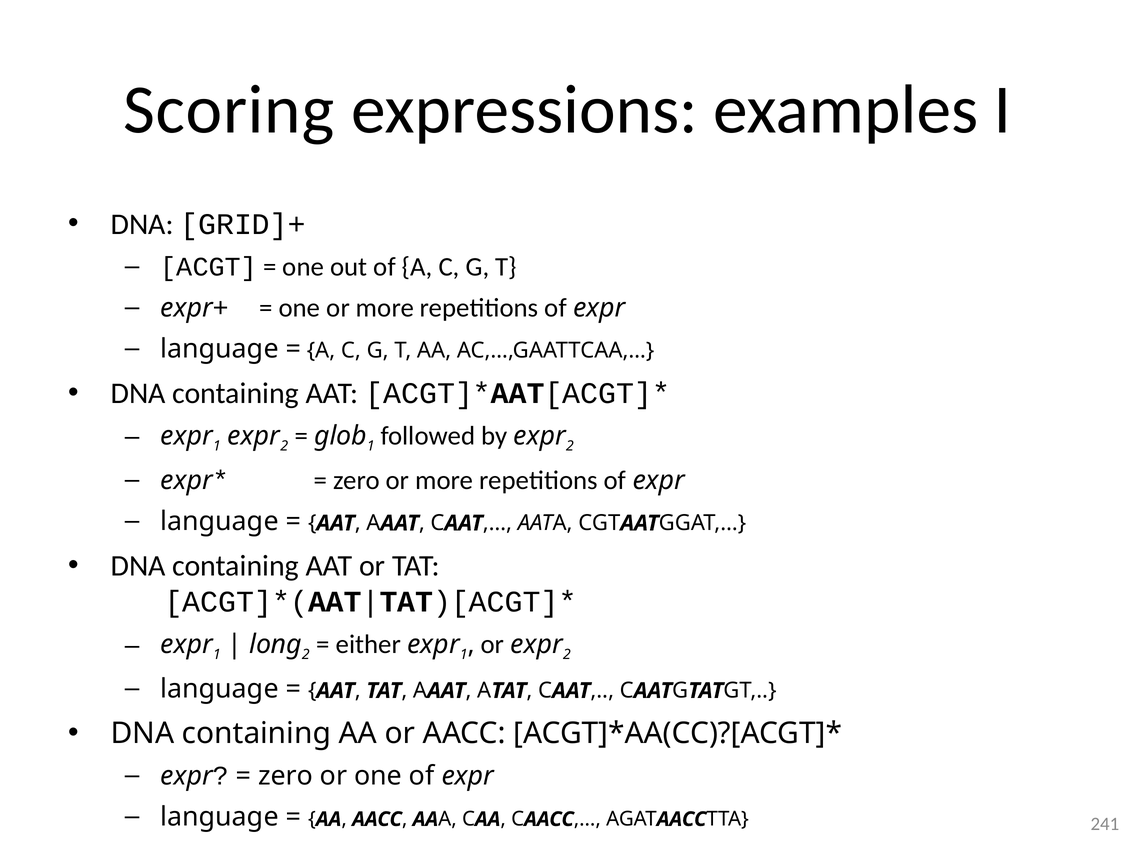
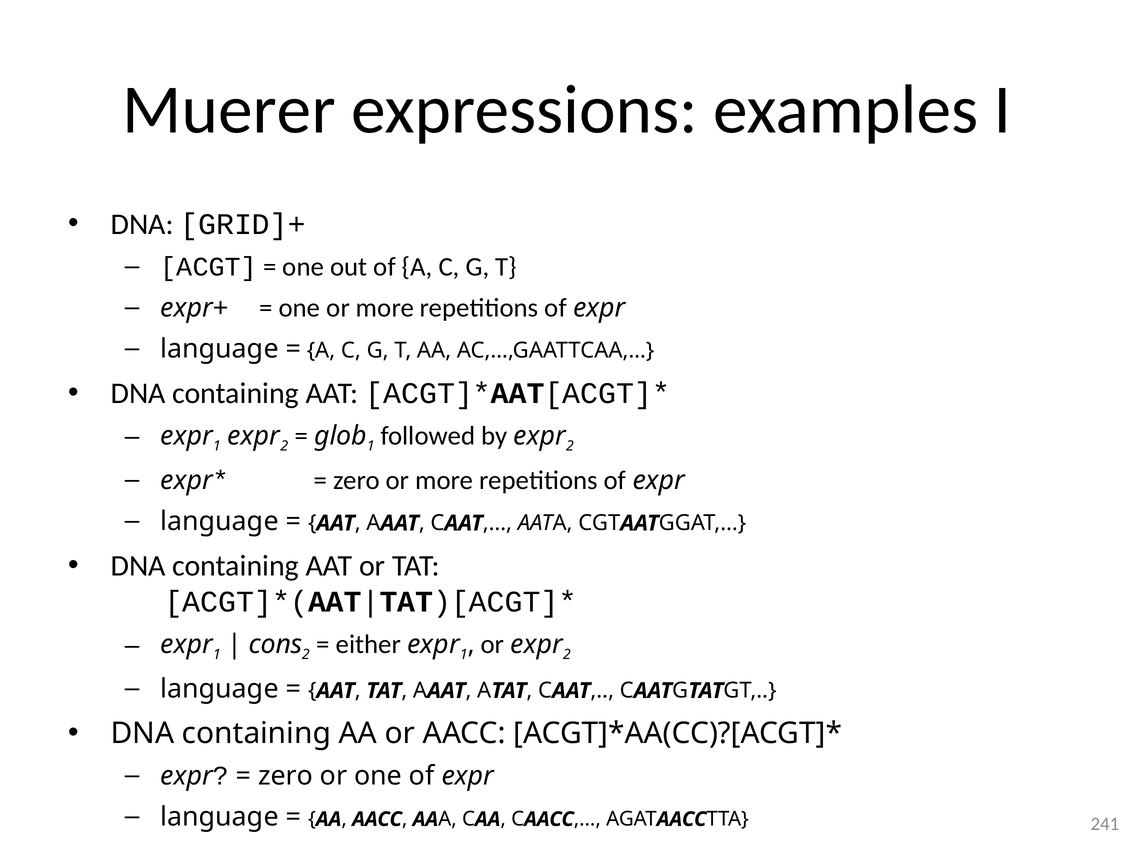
Scoring: Scoring -> Muerer (229, 110)
long: long -> cons (276, 645)
